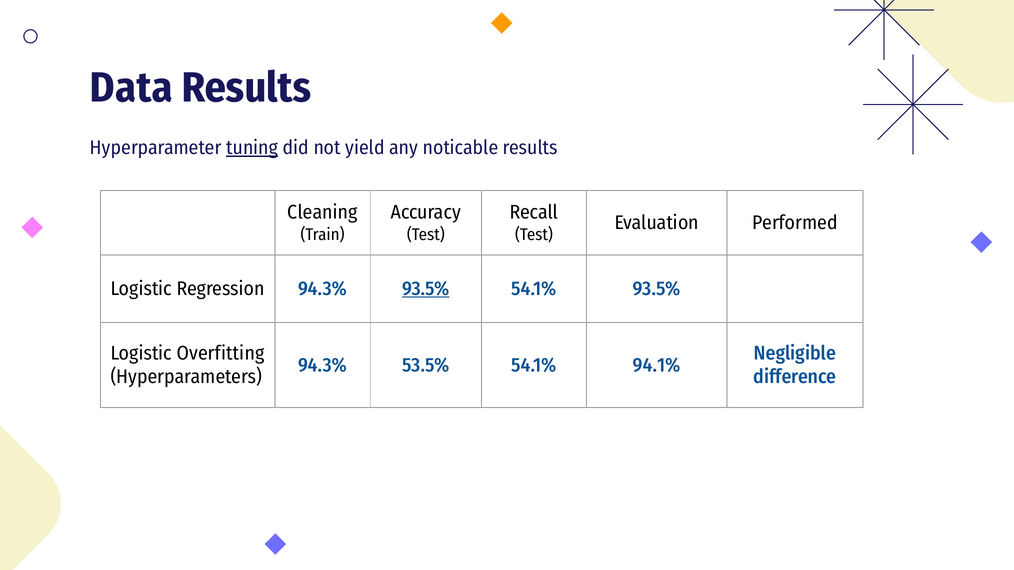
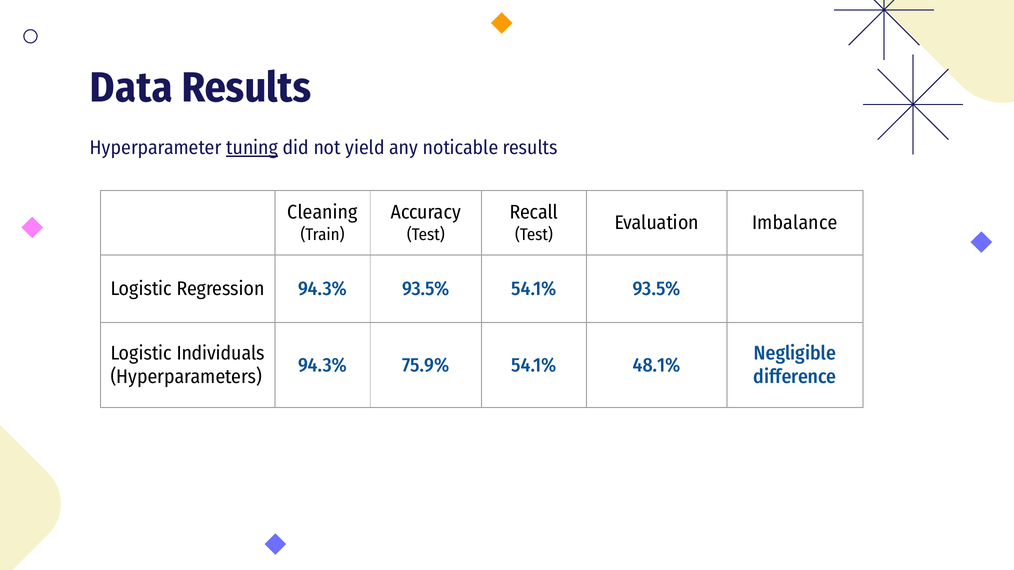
Performed: Performed -> Imbalance (795, 223)
93.5% underline: present -> none (426, 289)
Overfitting: Overfitting -> Individuals (221, 353)
53.5%: 53.5% -> 75.9% (426, 365)
94.1%: 94.1% -> 48.1% (657, 365)
